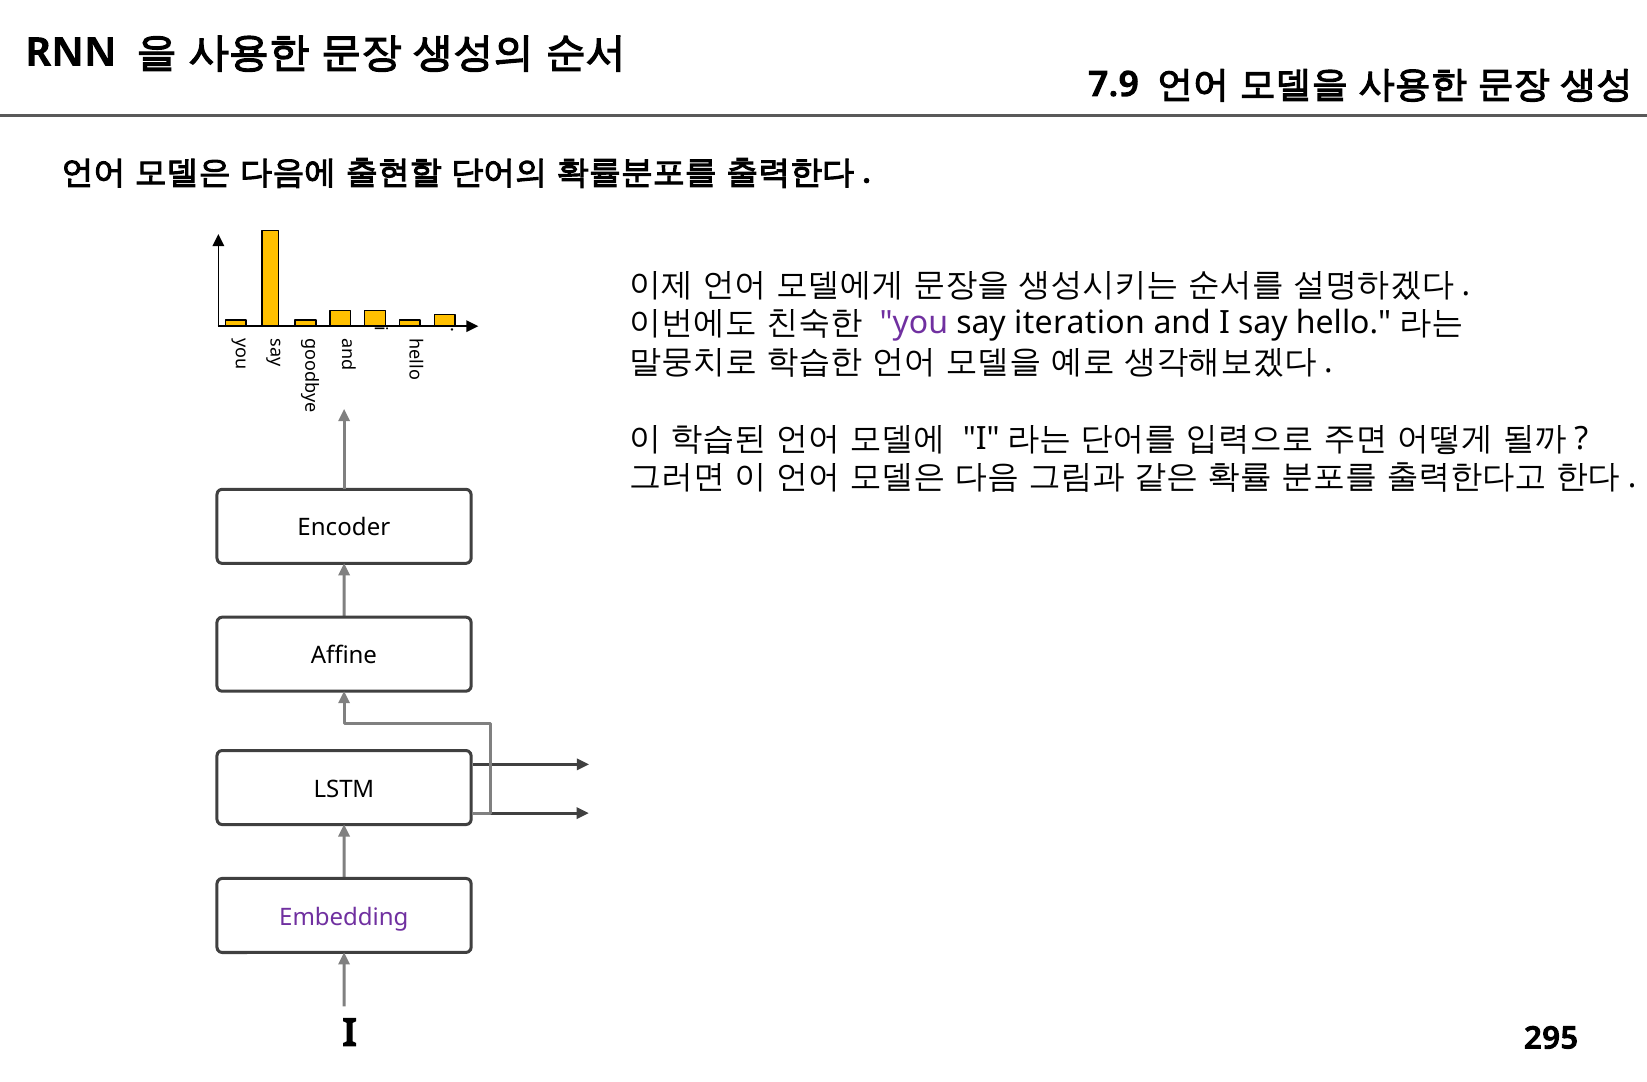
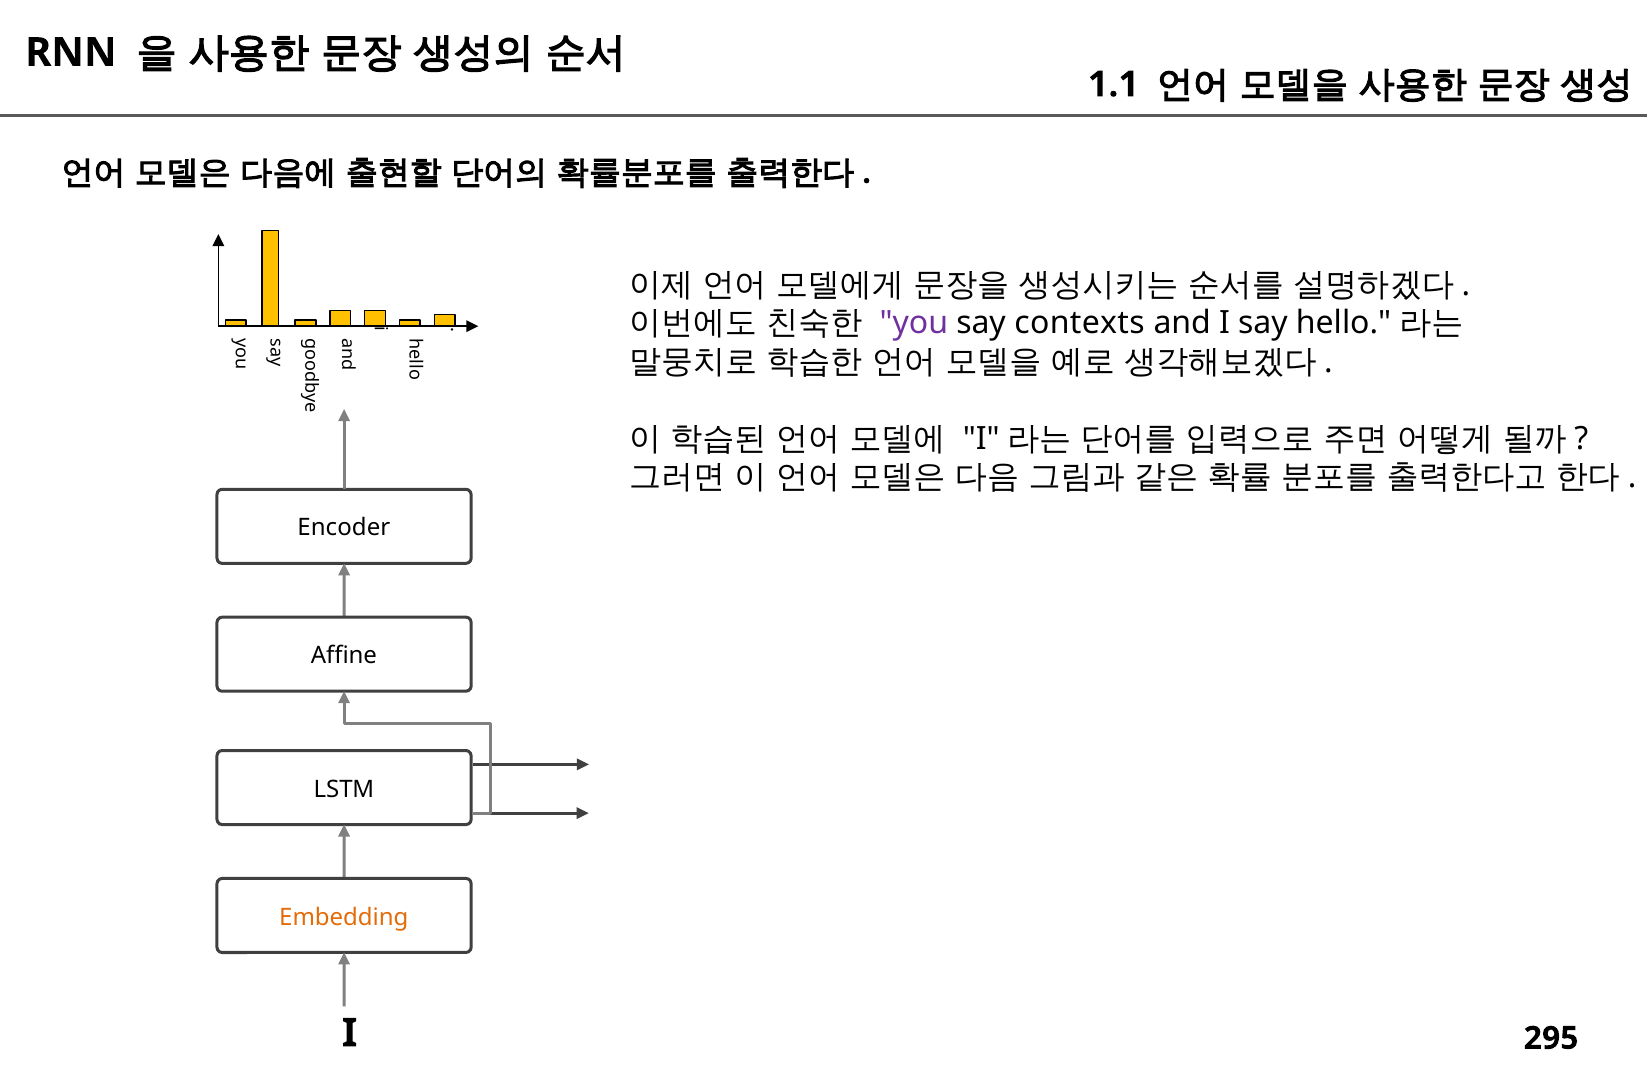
7.9: 7.9 -> 1.1 (1113, 84)
iteration: iteration -> contexts (1080, 323)
Embedding colour: purple -> orange (344, 917)
